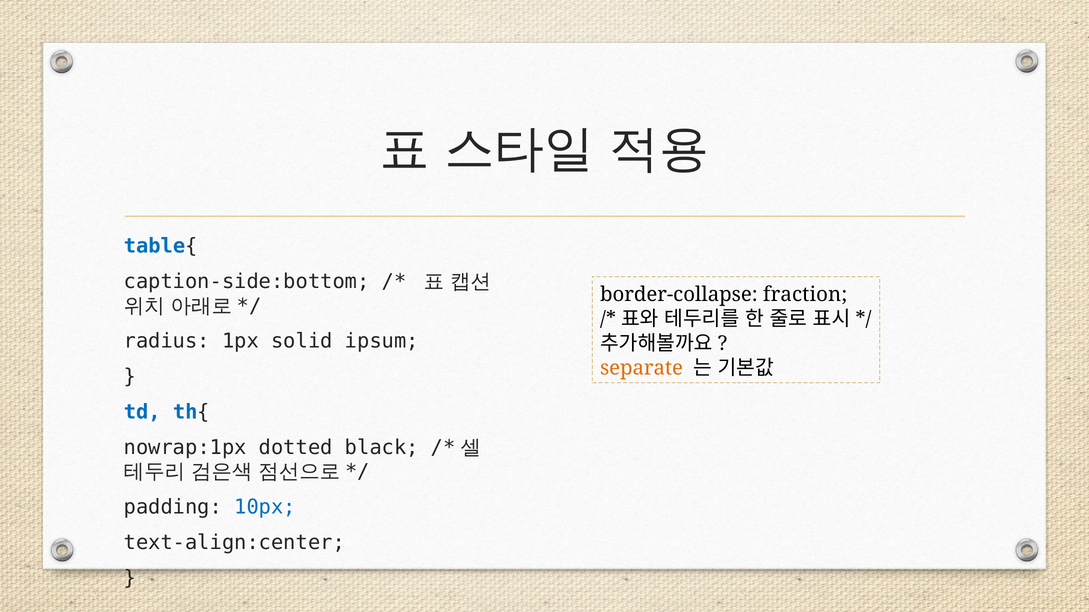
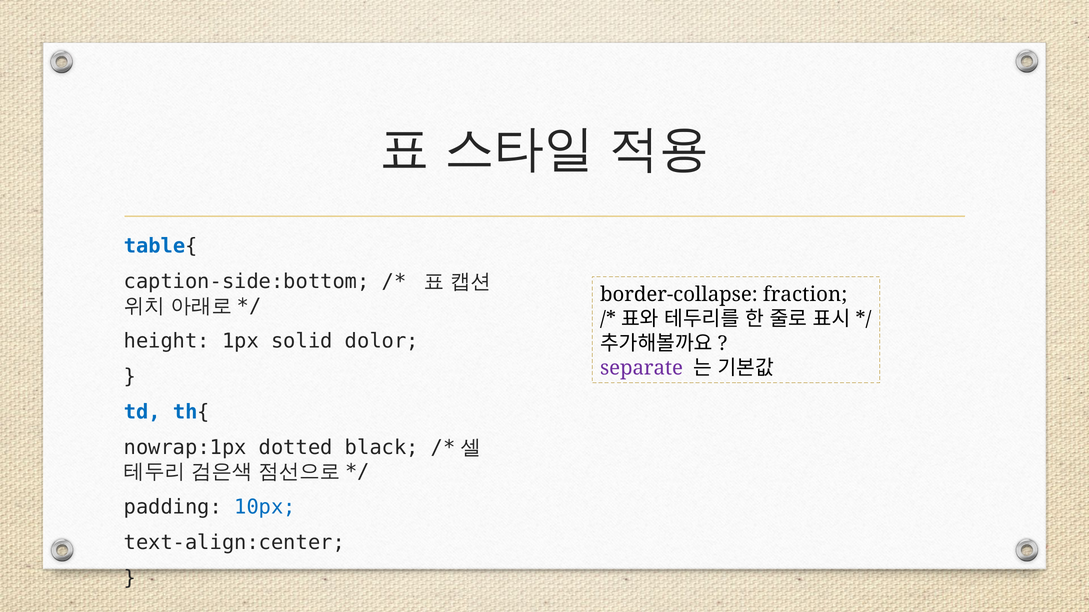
radius: radius -> height (167, 341)
ipsum: ipsum -> dolor (382, 341)
separate colour: orange -> purple (642, 368)
